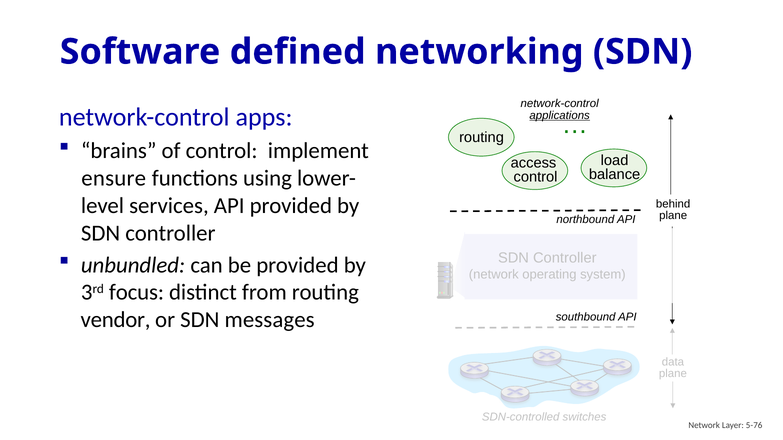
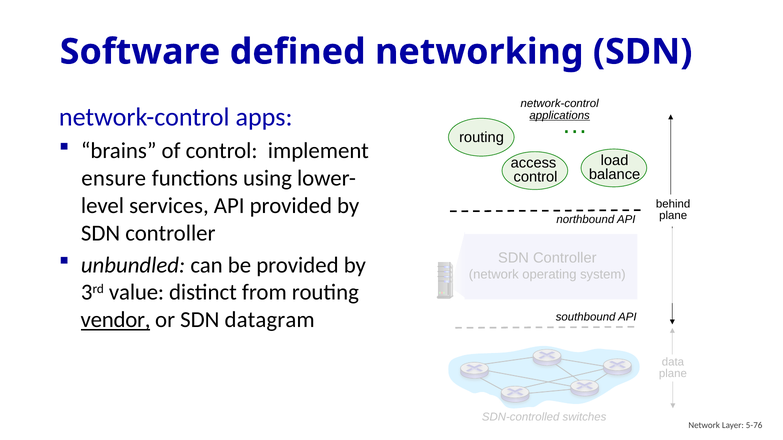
focus: focus -> value (137, 293)
vendor underline: none -> present (116, 320)
messages: messages -> datagram (270, 320)
